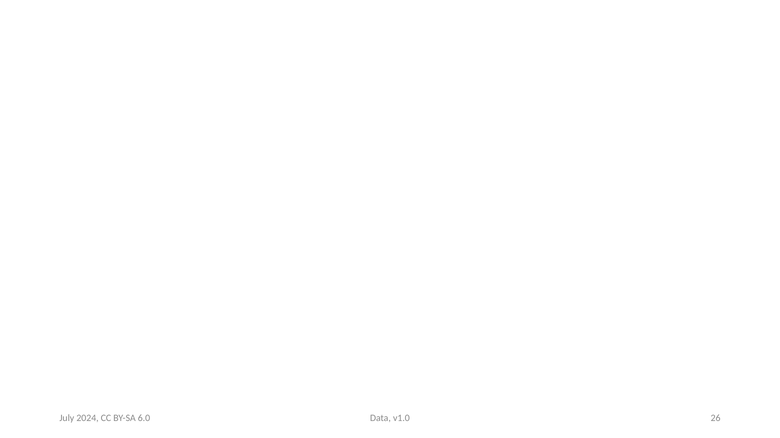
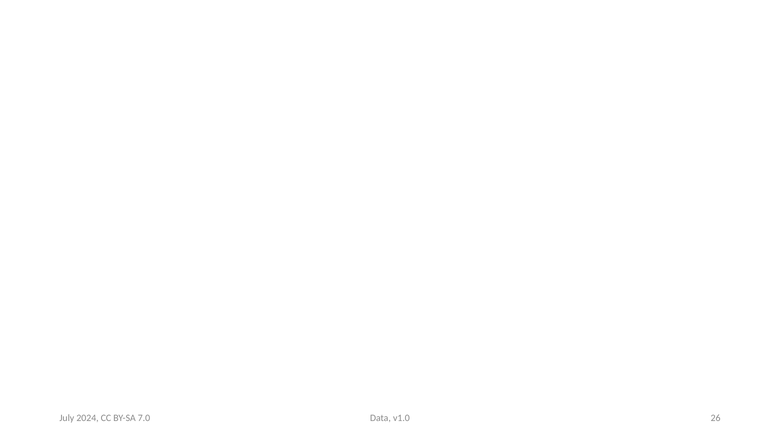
6.0: 6.0 -> 7.0 (144, 419)
